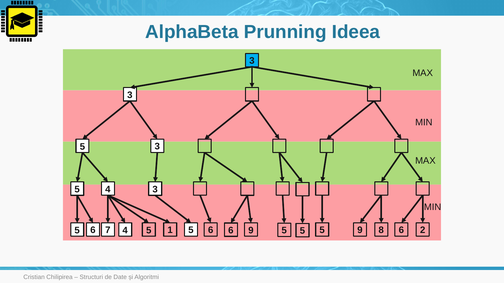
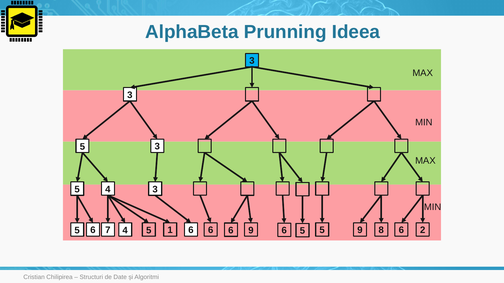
7 5: 5 -> 6 (191, 231)
5: 5 -> 6 (284, 231)
